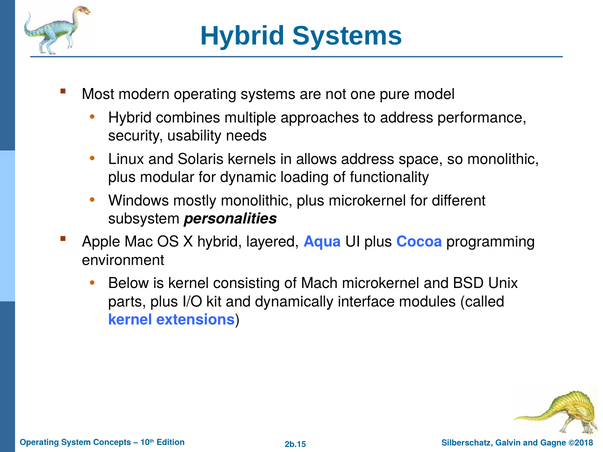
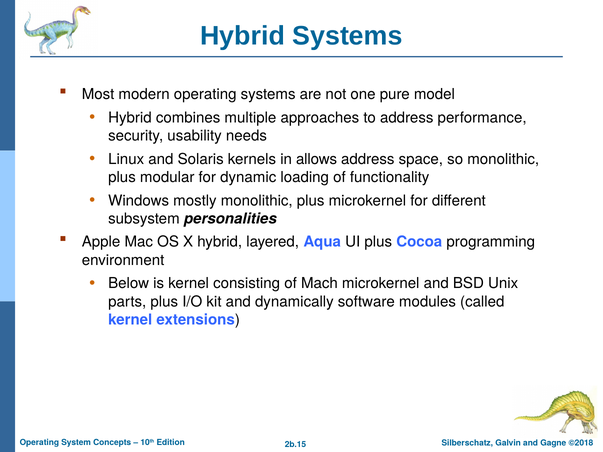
interface: interface -> software (366, 302)
